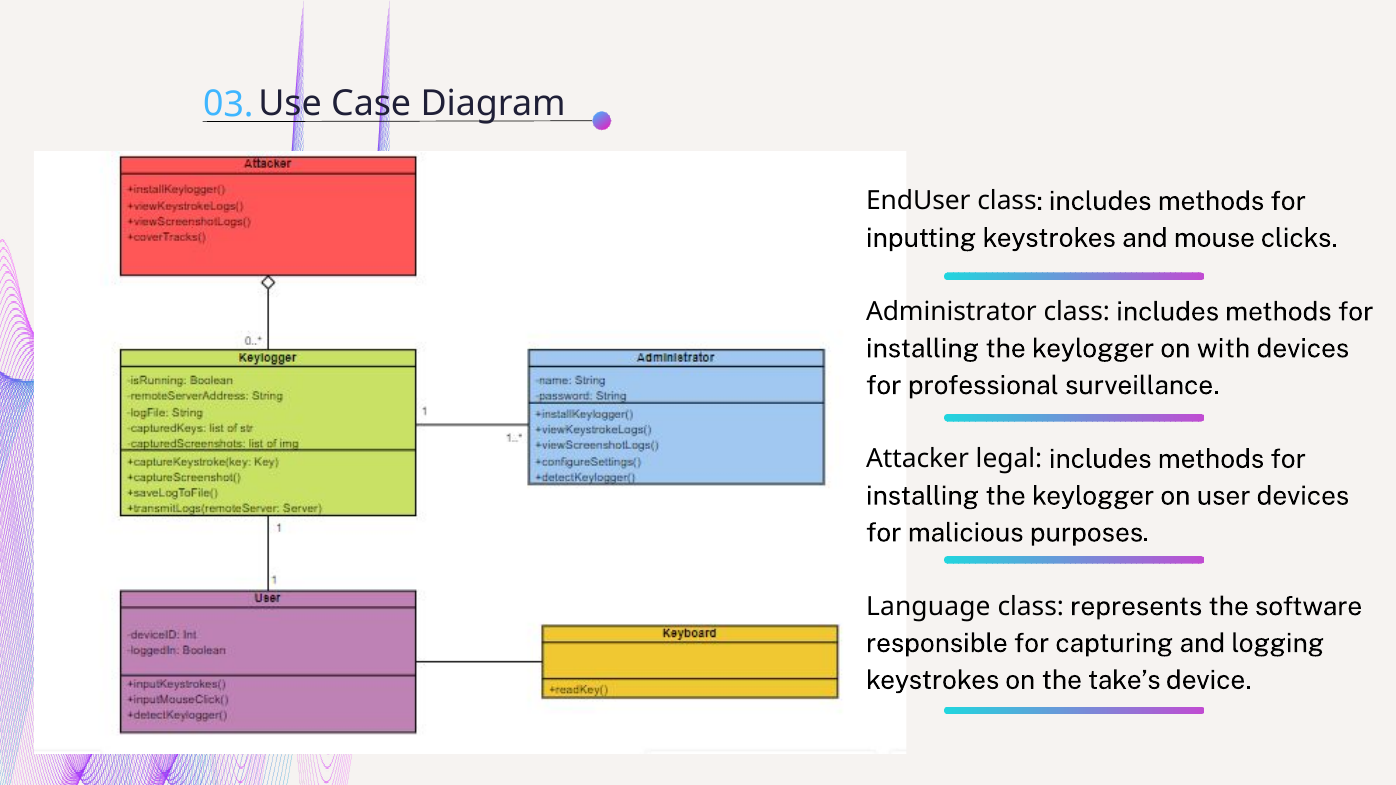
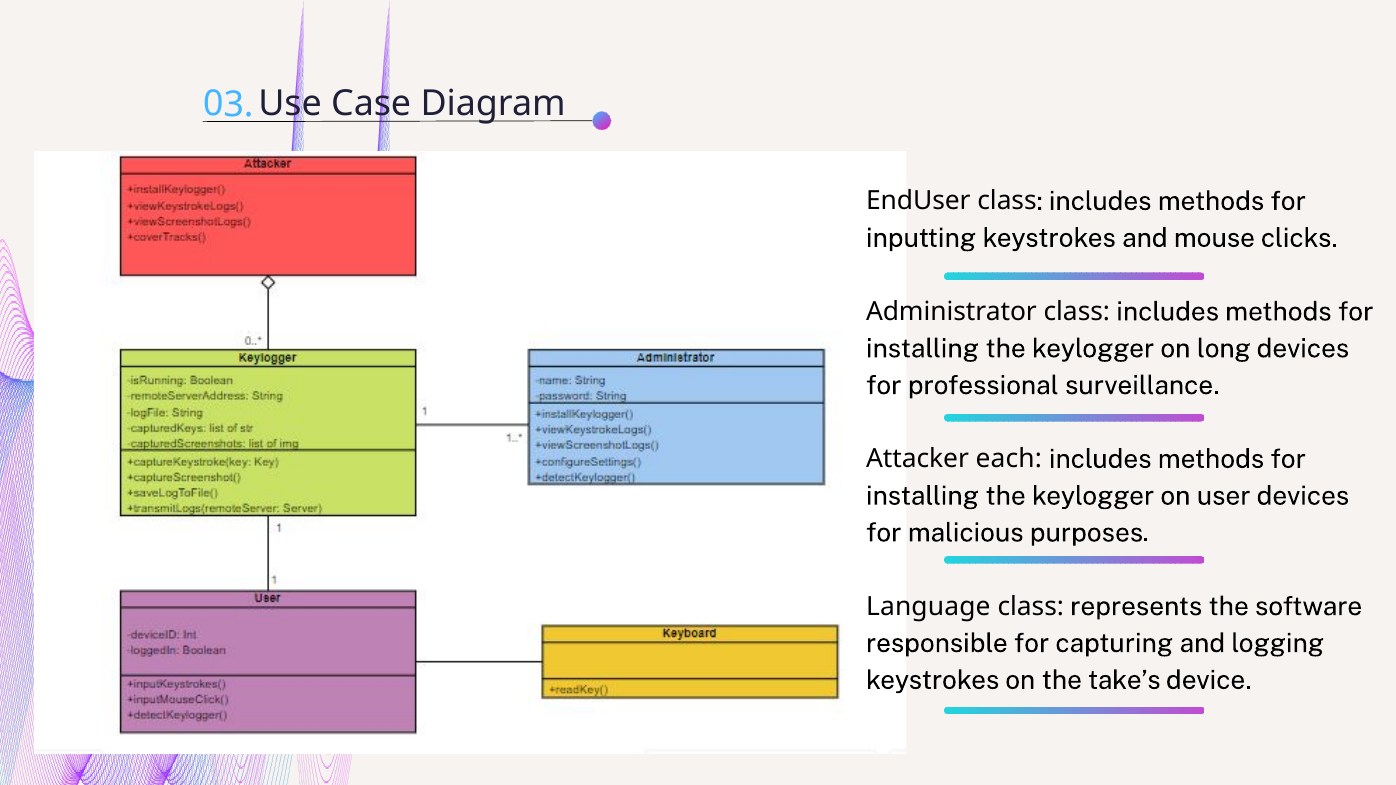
with: with -> long (1224, 349)
legal: legal -> each (1009, 459)
